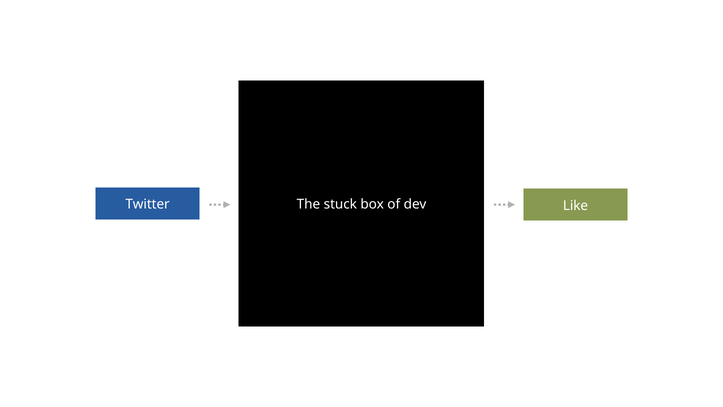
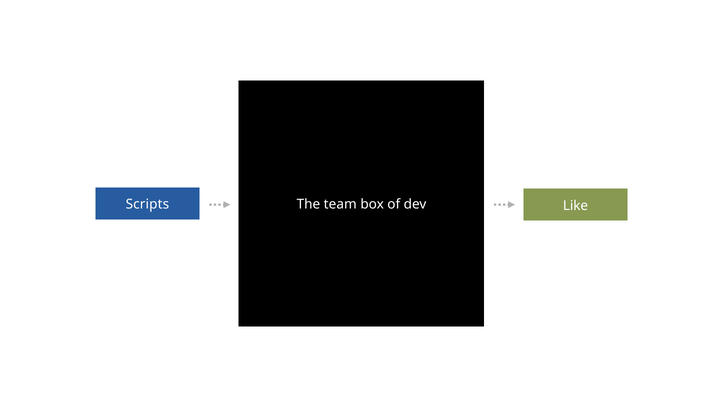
Twitter: Twitter -> Scripts (147, 204)
stuck: stuck -> team (340, 204)
